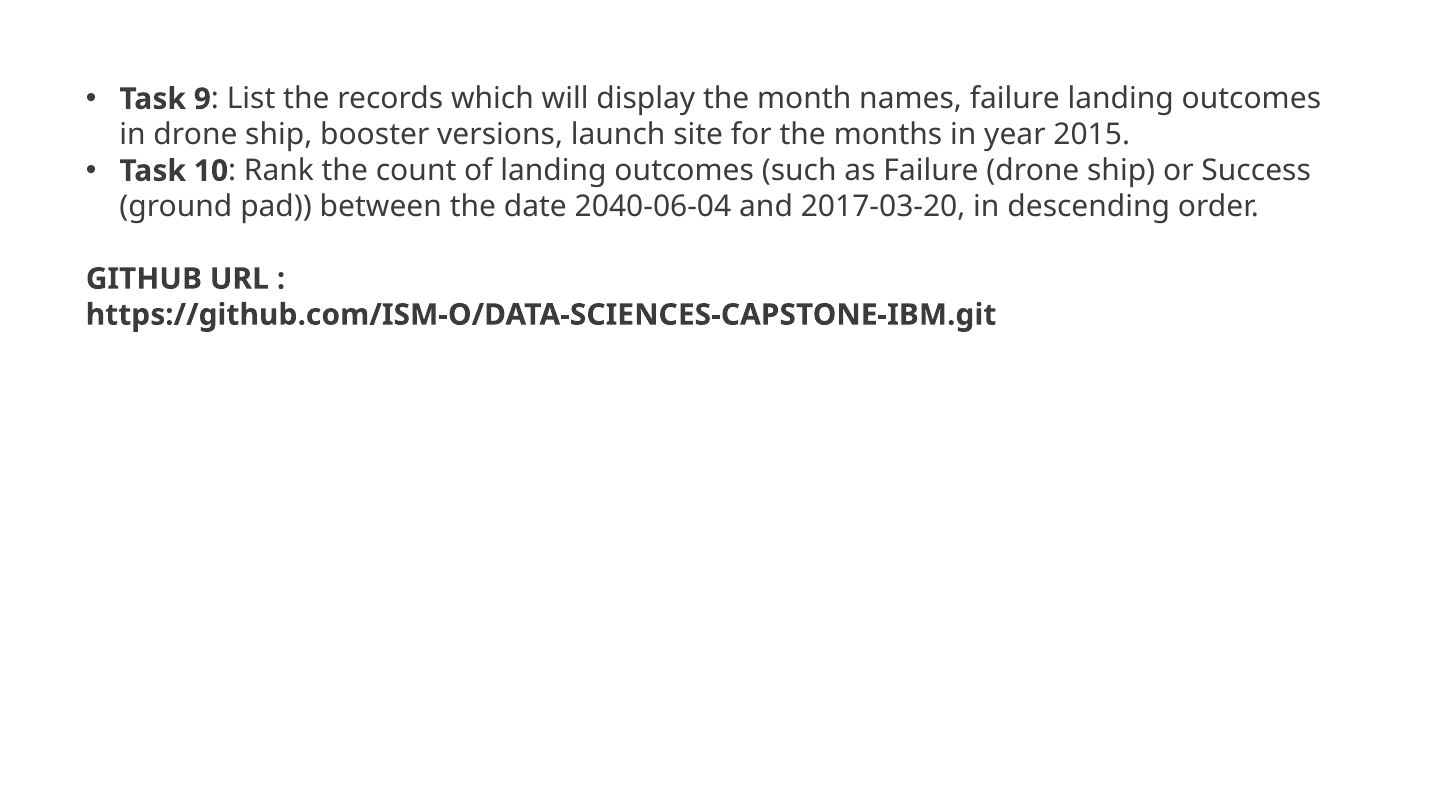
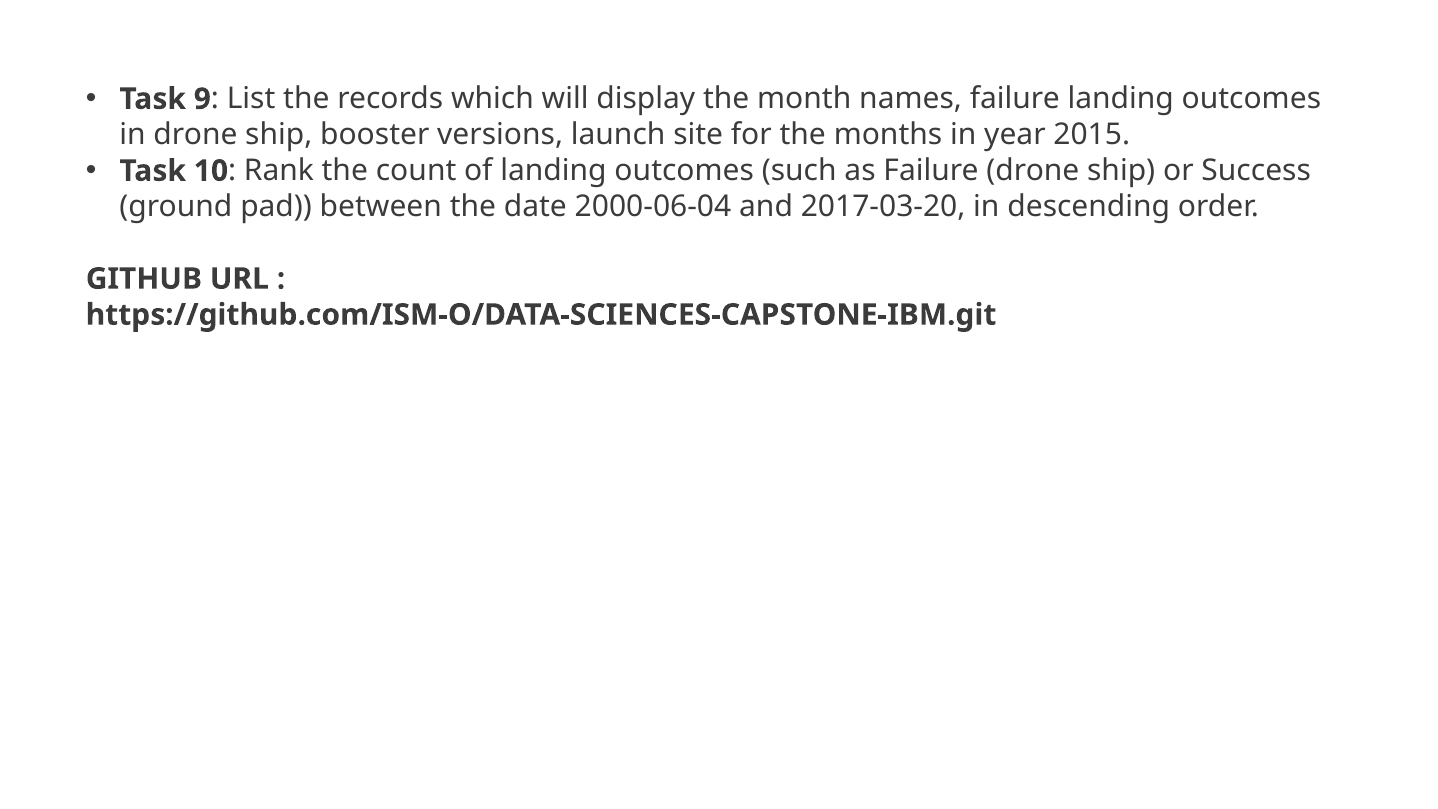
2040-06-04: 2040-06-04 -> 2000-06-04 (653, 207)
